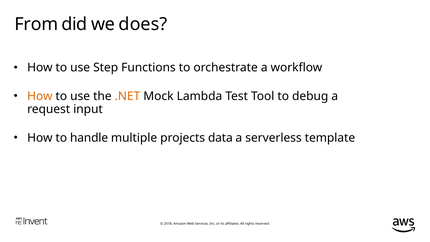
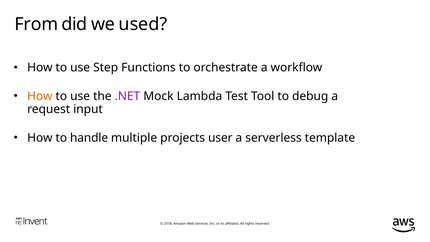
does: does -> used (143, 24)
.NET colour: orange -> purple (127, 96)
data: data -> user (220, 138)
